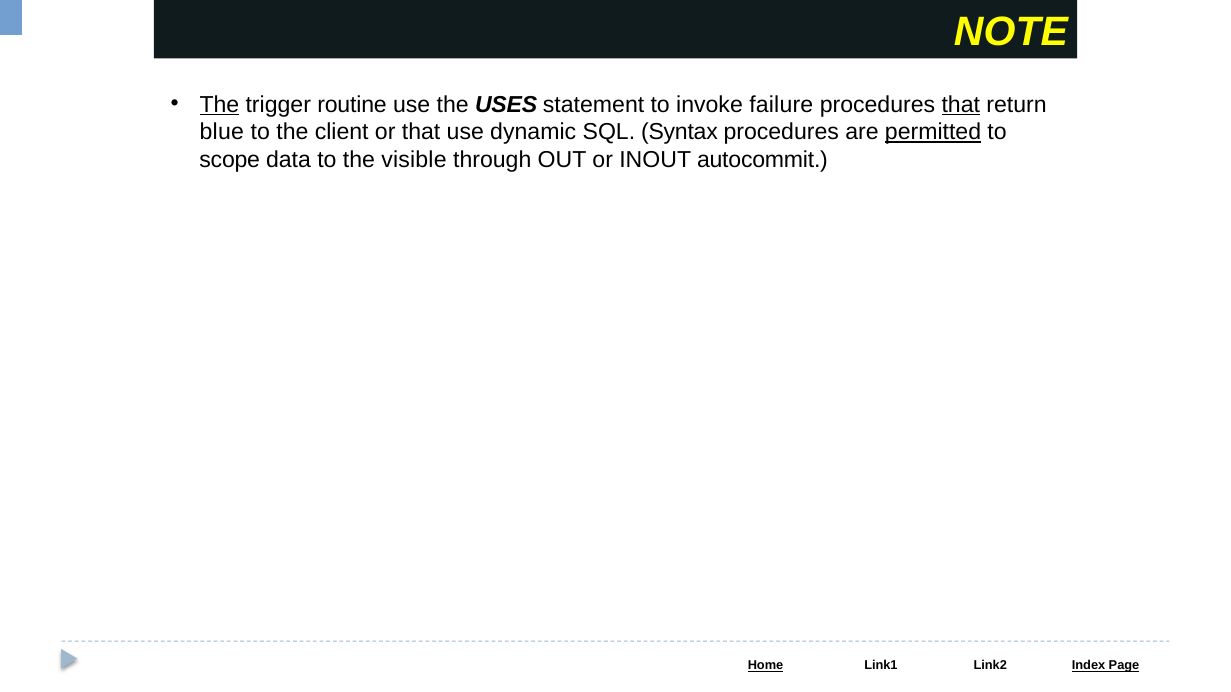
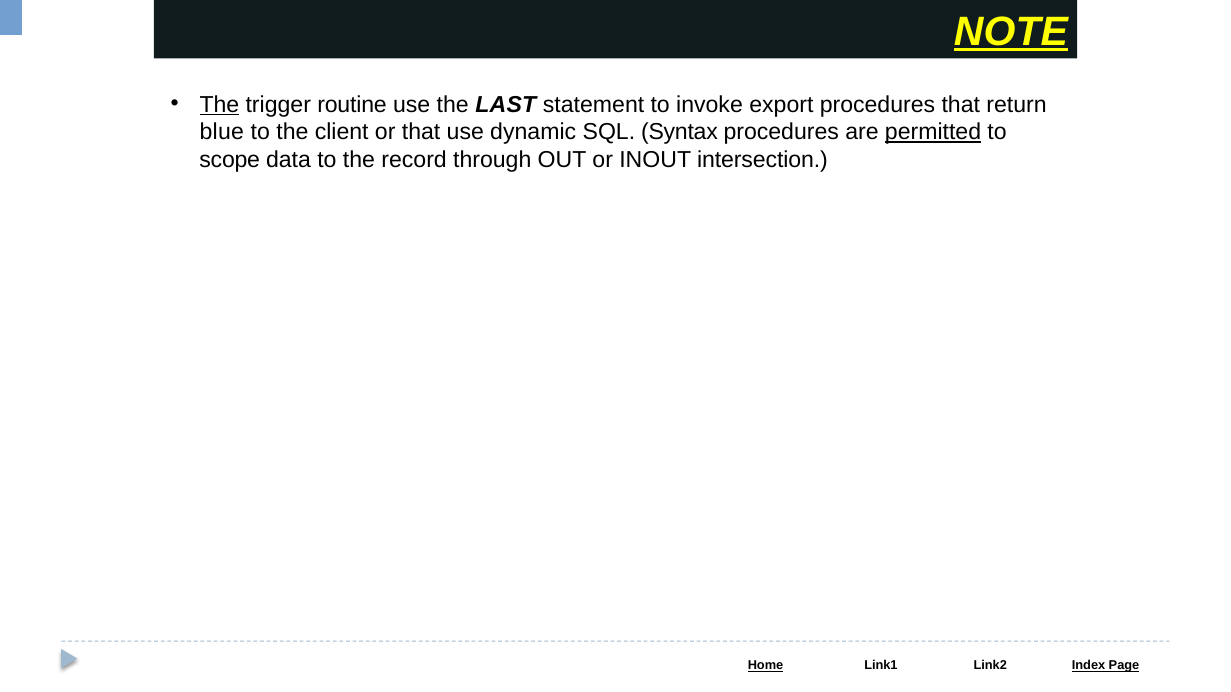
NOTE underline: none -> present (1011, 32)
USES: USES -> LAST (506, 105)
failure: failure -> export (781, 105)
that underline: present -> none (961, 105)
visible: visible -> record (414, 160)
autocommit: autocommit -> intersection (762, 160)
